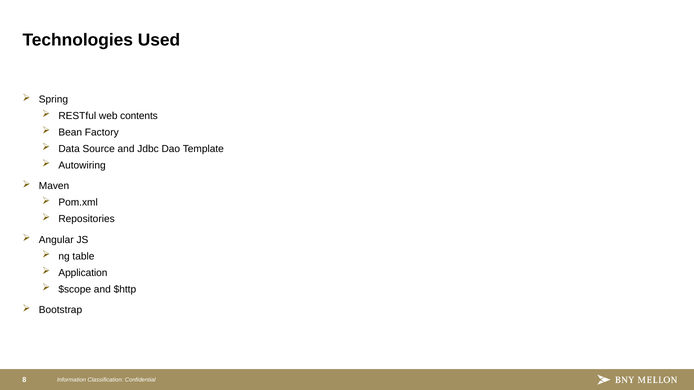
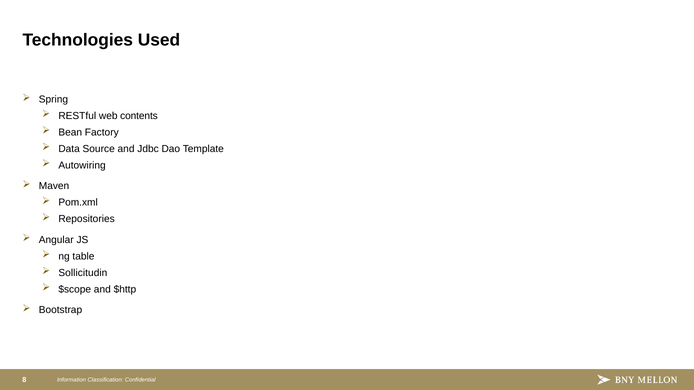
Application: Application -> Sollicitudin (83, 273)
